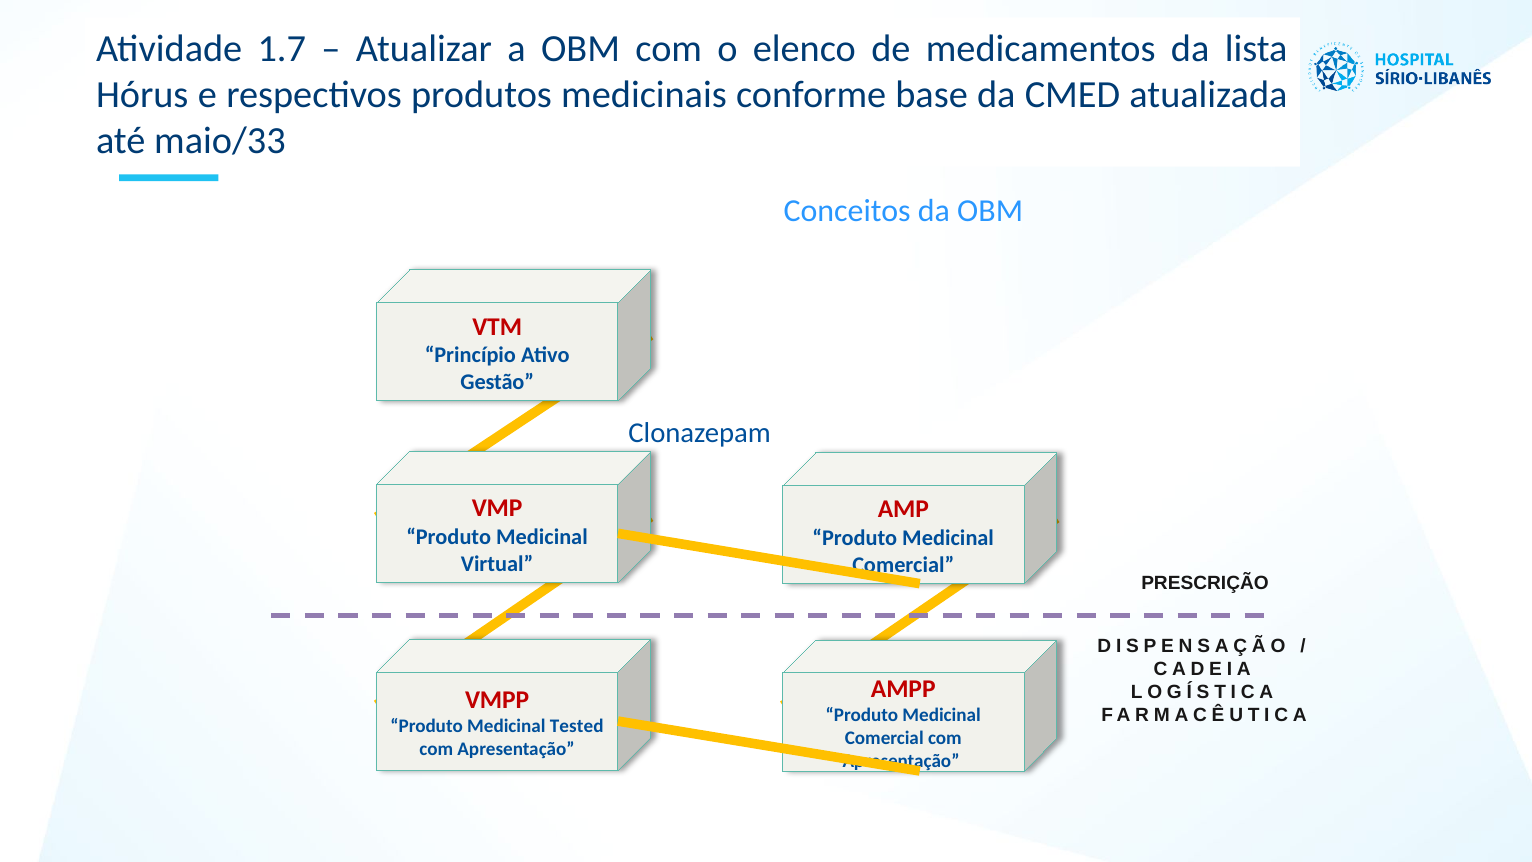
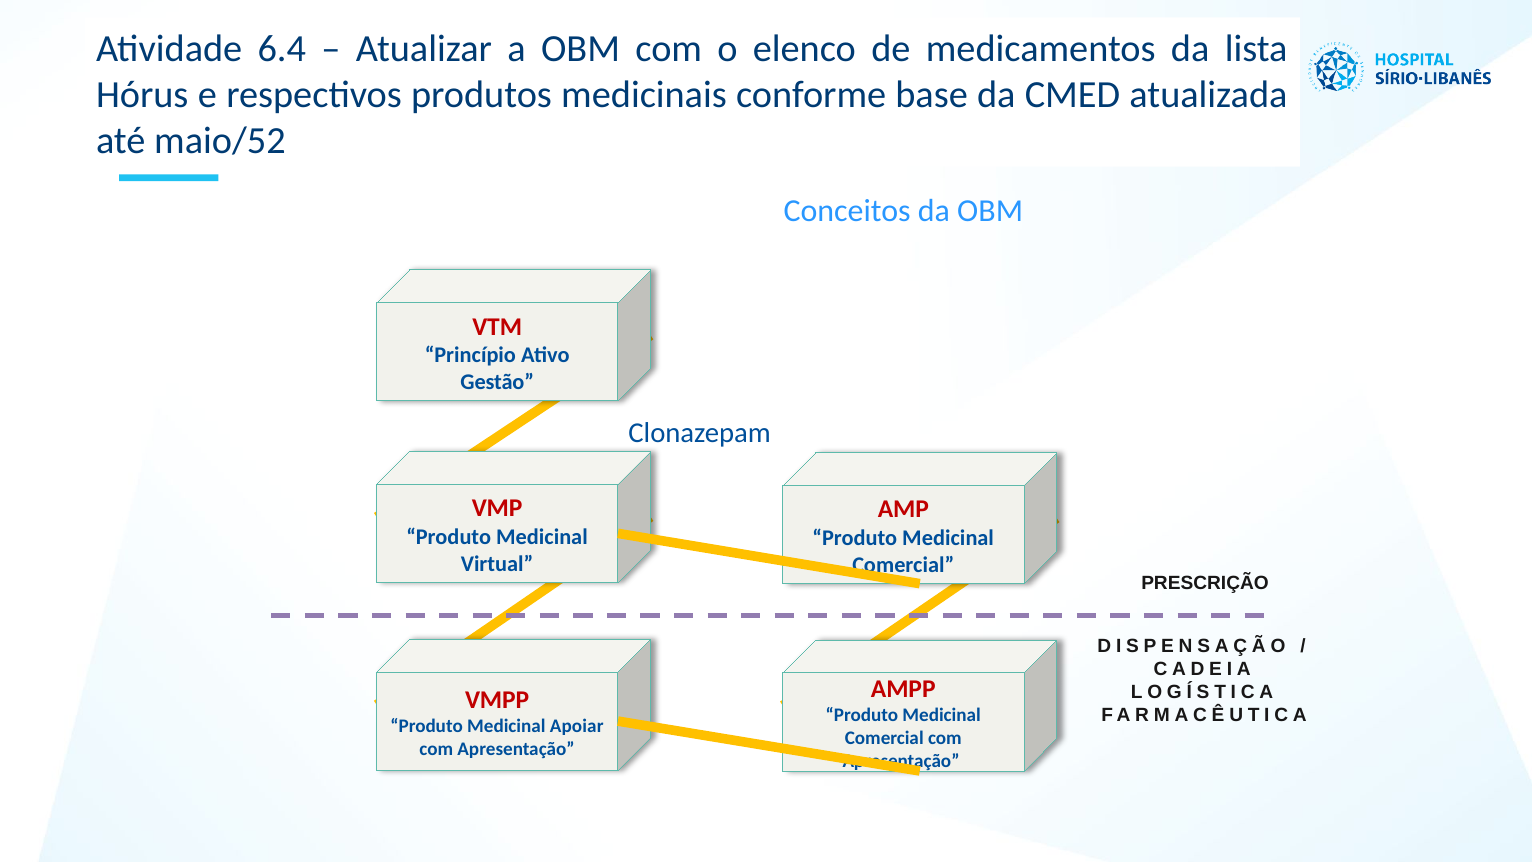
1.7: 1.7 -> 6.4 (282, 49)
maio/33: maio/33 -> maio/52 (220, 141)
Tested: Tested -> Apoiar (577, 726)
